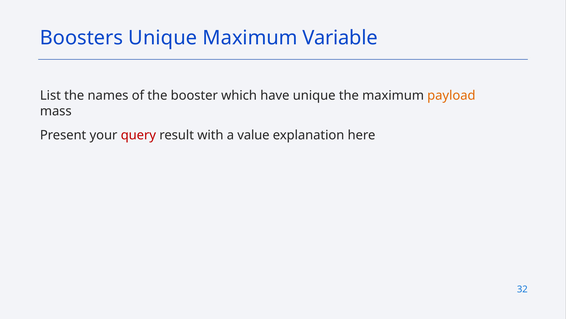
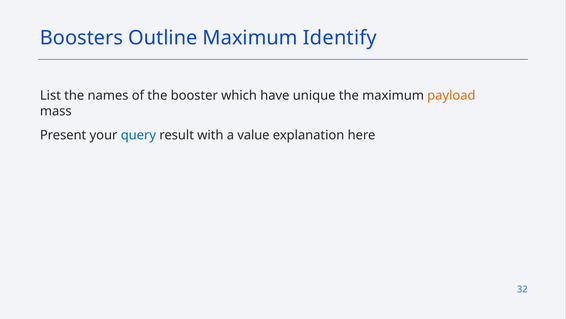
Boosters Unique: Unique -> Outline (163, 38)
Variable: Variable -> Identify (340, 38)
query colour: red -> blue (138, 135)
